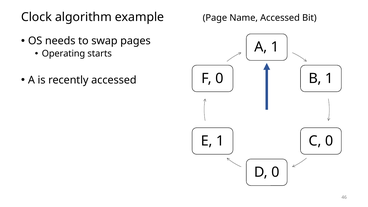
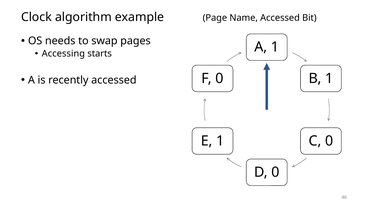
Operating: Operating -> Accessing (63, 54)
